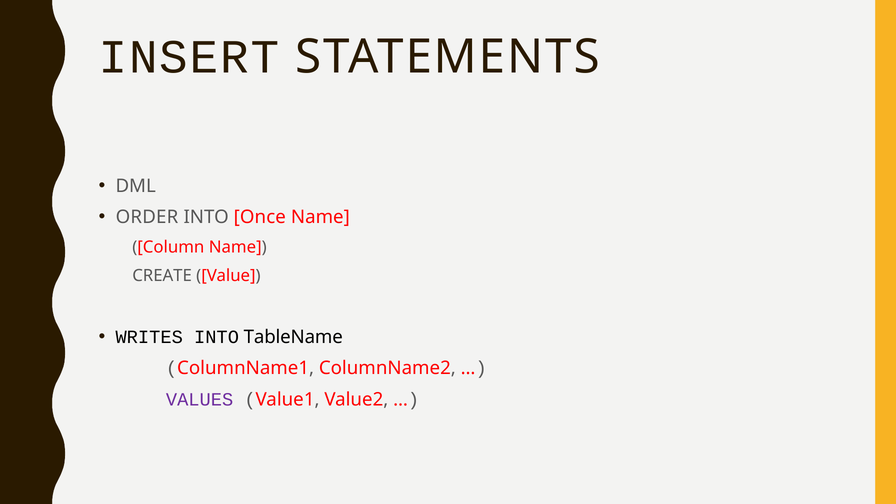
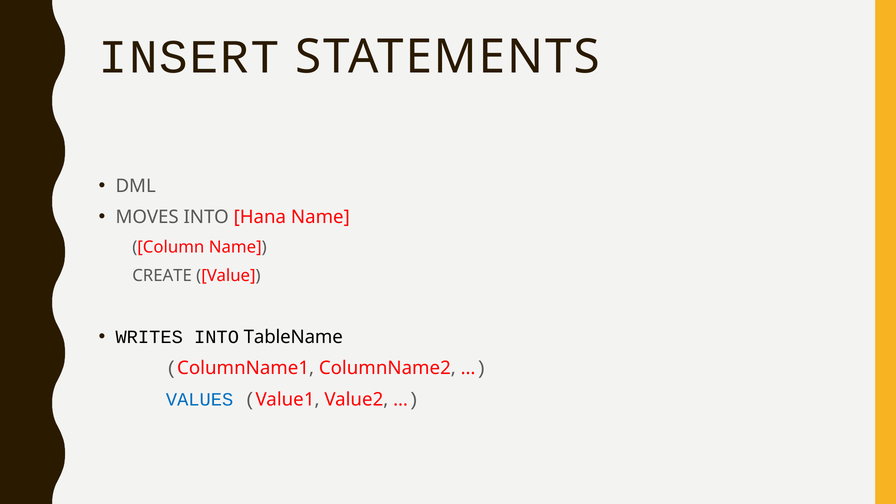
ORDER: ORDER -> MOVES (147, 217)
Once: Once -> Hana (260, 217)
VALUES colour: purple -> blue (200, 399)
